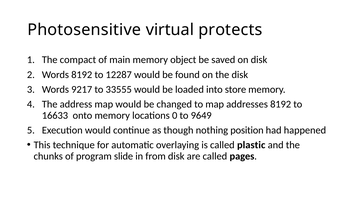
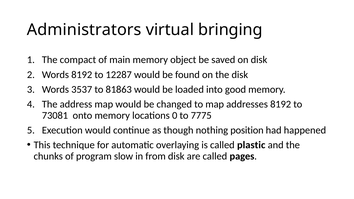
Photosensitive: Photosensitive -> Administrators (84, 30)
protects: protects -> bringing (230, 30)
9217: 9217 -> 3537 (82, 89)
33555: 33555 -> 81863 (119, 89)
store: store -> good (235, 89)
16633: 16633 -> 73081 (55, 115)
9649: 9649 -> 7775 (201, 115)
slide: slide -> slow (124, 156)
